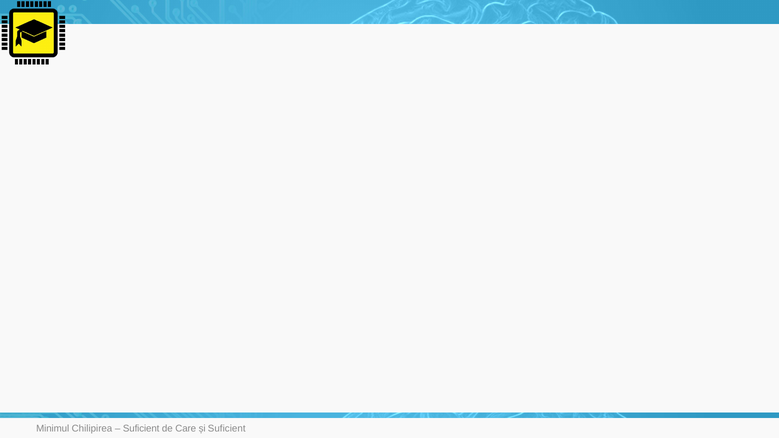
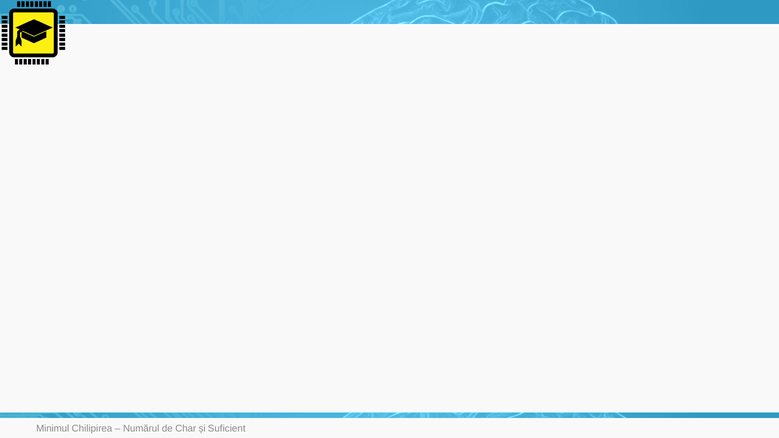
Suficient: Suficient -> Numărul (141, 429)
Care: Care -> Char (186, 429)
